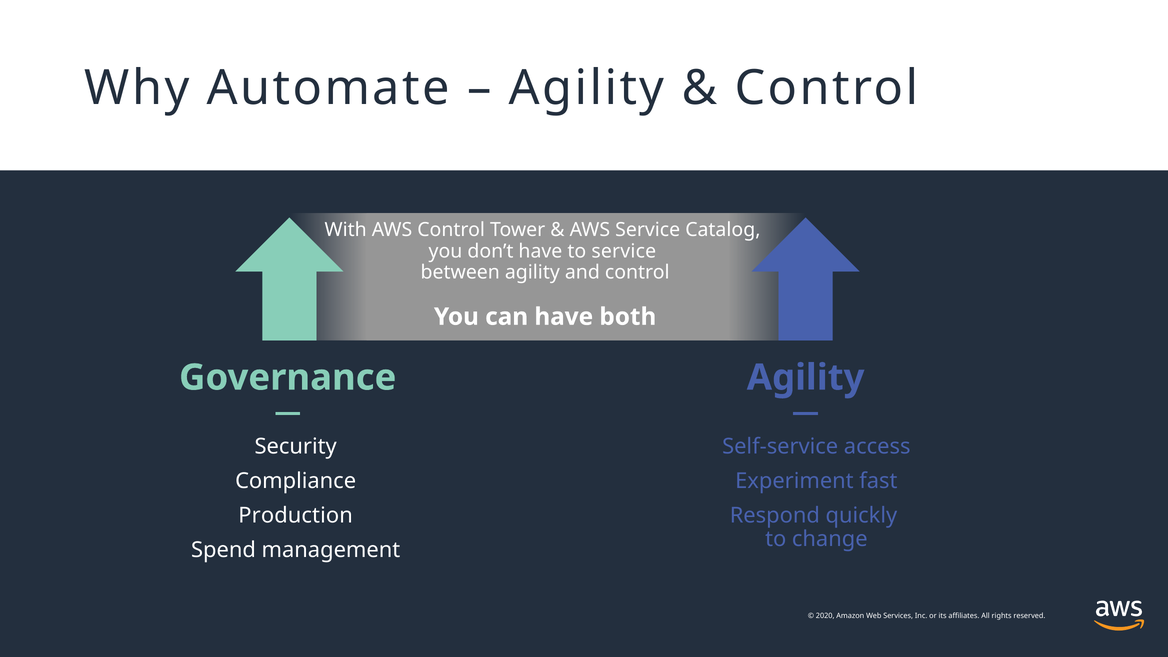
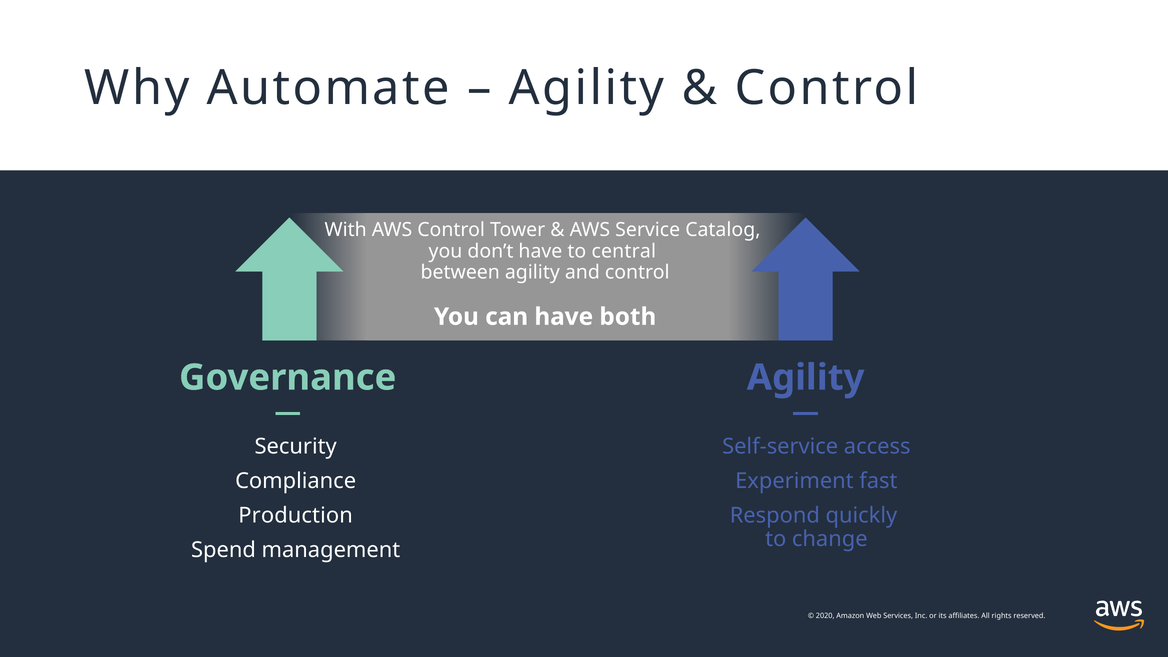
to service: service -> central (624, 251)
